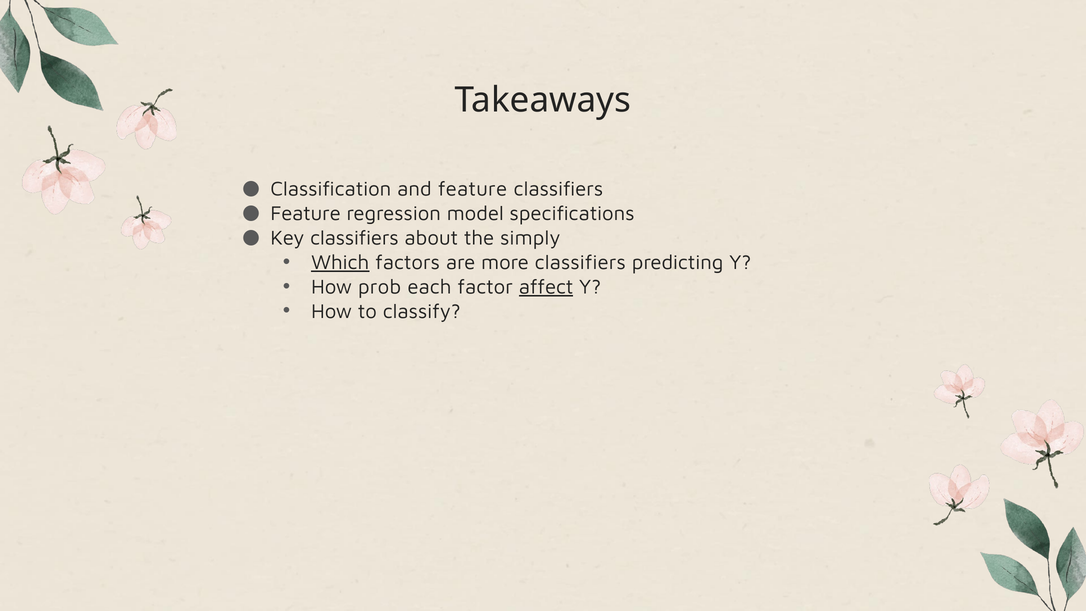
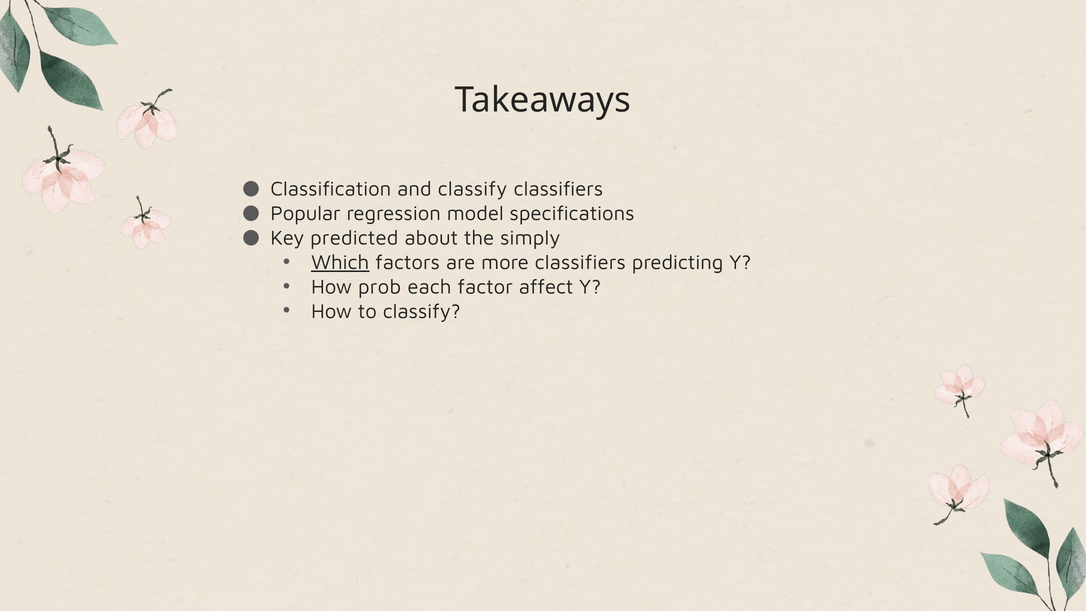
and feature: feature -> classify (473, 189)
Feature: Feature -> Popular (306, 214)
Key classifiers: classifiers -> predicted (354, 238)
affect underline: present -> none (546, 287)
